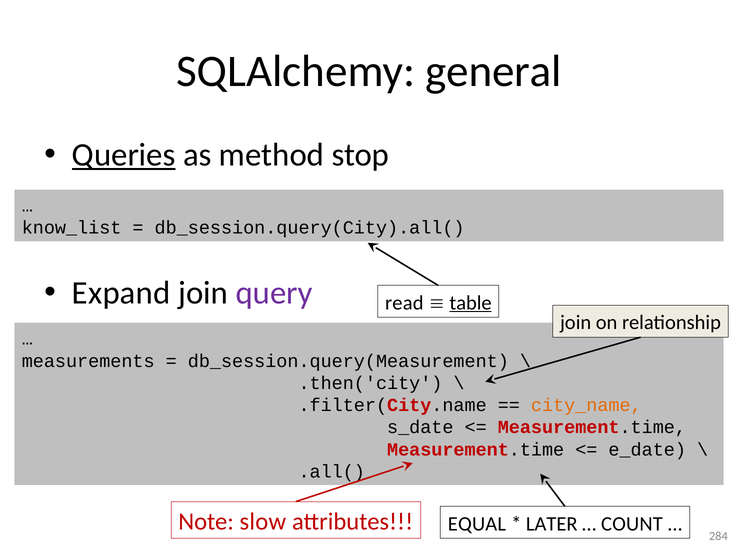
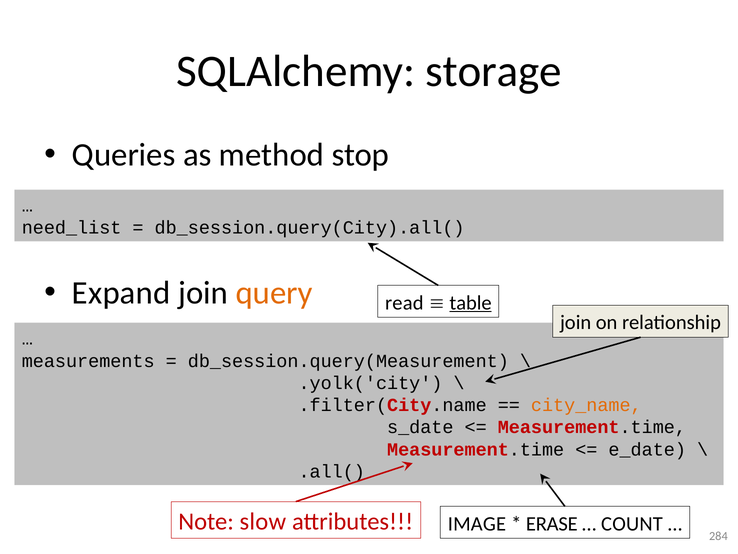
general: general -> storage (493, 71)
Queries underline: present -> none (124, 155)
know_list: know_list -> need_list (72, 228)
query colour: purple -> orange (274, 293)
.then('city: .then('city -> .yolk('city (370, 383)
EQUAL: EQUAL -> IMAGE (477, 523)
LATER: LATER -> ERASE (552, 523)
